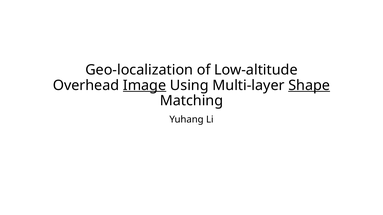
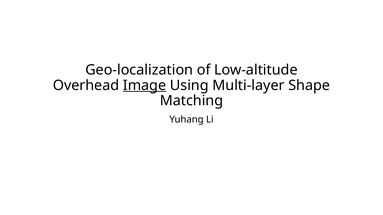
Shape underline: present -> none (309, 85)
